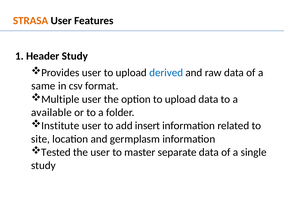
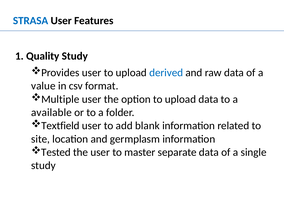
STRASA colour: orange -> blue (31, 21)
Header: Header -> Quality (43, 56)
same: same -> value (43, 86)
Institute: Institute -> Textfield (60, 126)
insert: insert -> blank (147, 126)
